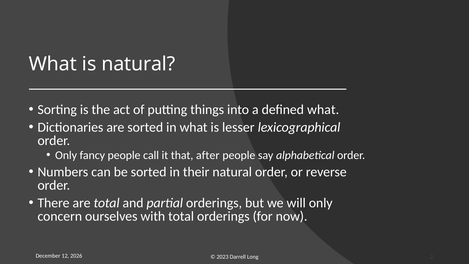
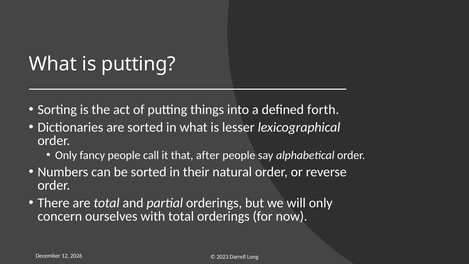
is natural: natural -> putting (138, 64)
defined what: what -> forth (323, 110)
